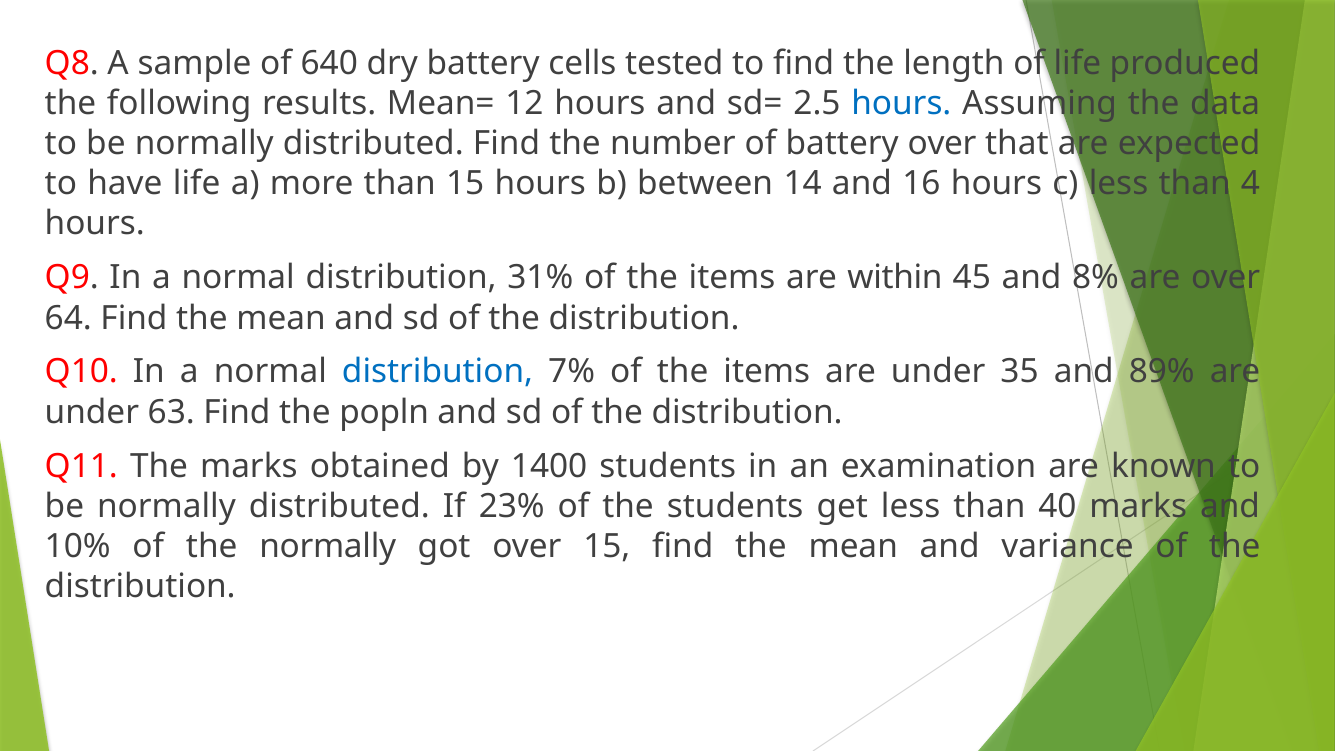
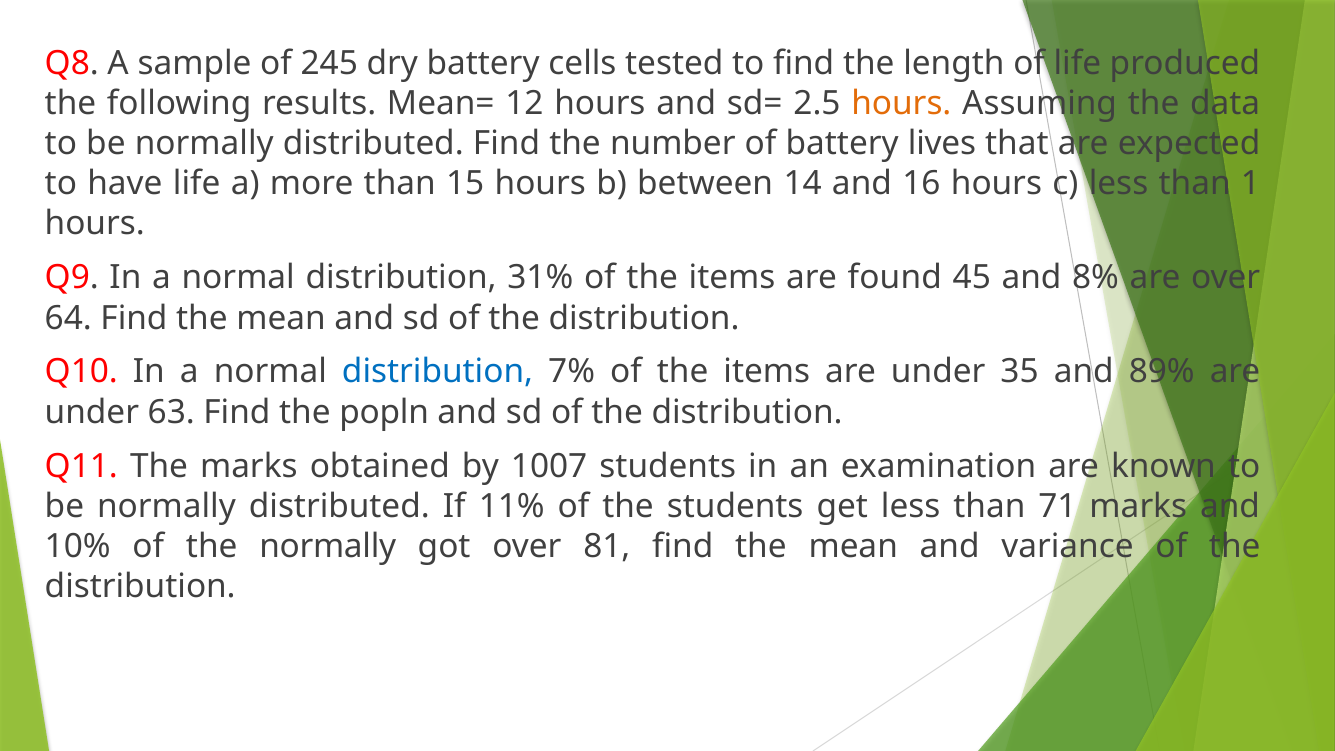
640: 640 -> 245 (329, 64)
hours colour: blue -> orange (901, 104)
battery over: over -> lives (942, 144)
4: 4 -> 1 (1250, 184)
within: within -> found (895, 278)
1400: 1400 -> 1007 (549, 466)
23%: 23% -> 11% (512, 506)
40: 40 -> 71 (1058, 506)
over 15: 15 -> 81 (607, 546)
